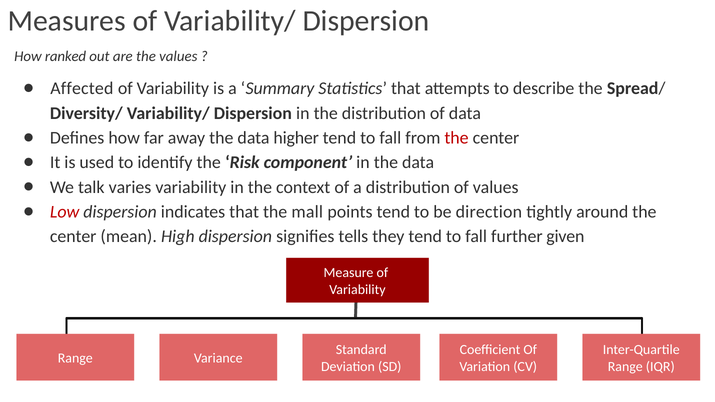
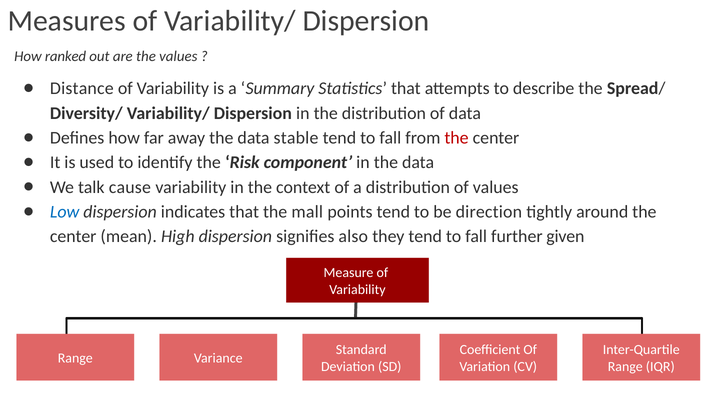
Affected: Affected -> Distance (82, 89)
higher: higher -> stable (296, 138)
varies: varies -> cause (130, 187)
Low colour: red -> blue (65, 212)
tells: tells -> also (353, 237)
